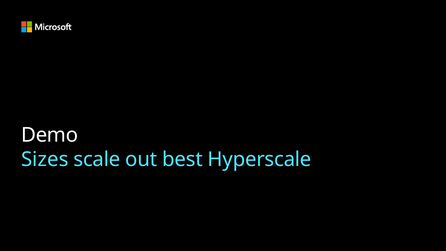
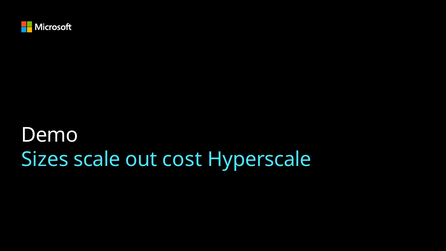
best: best -> cost (182, 160)
